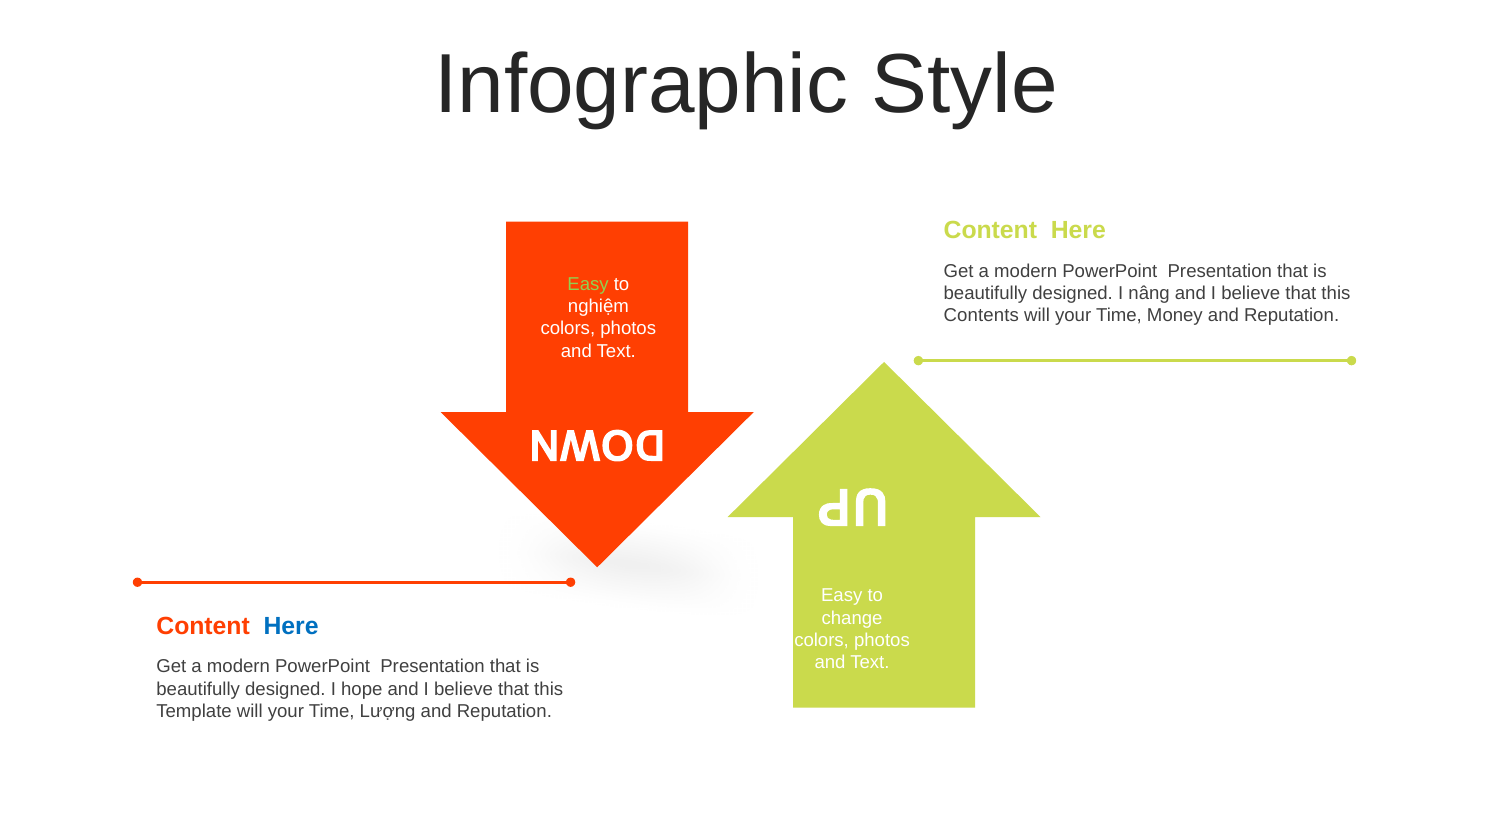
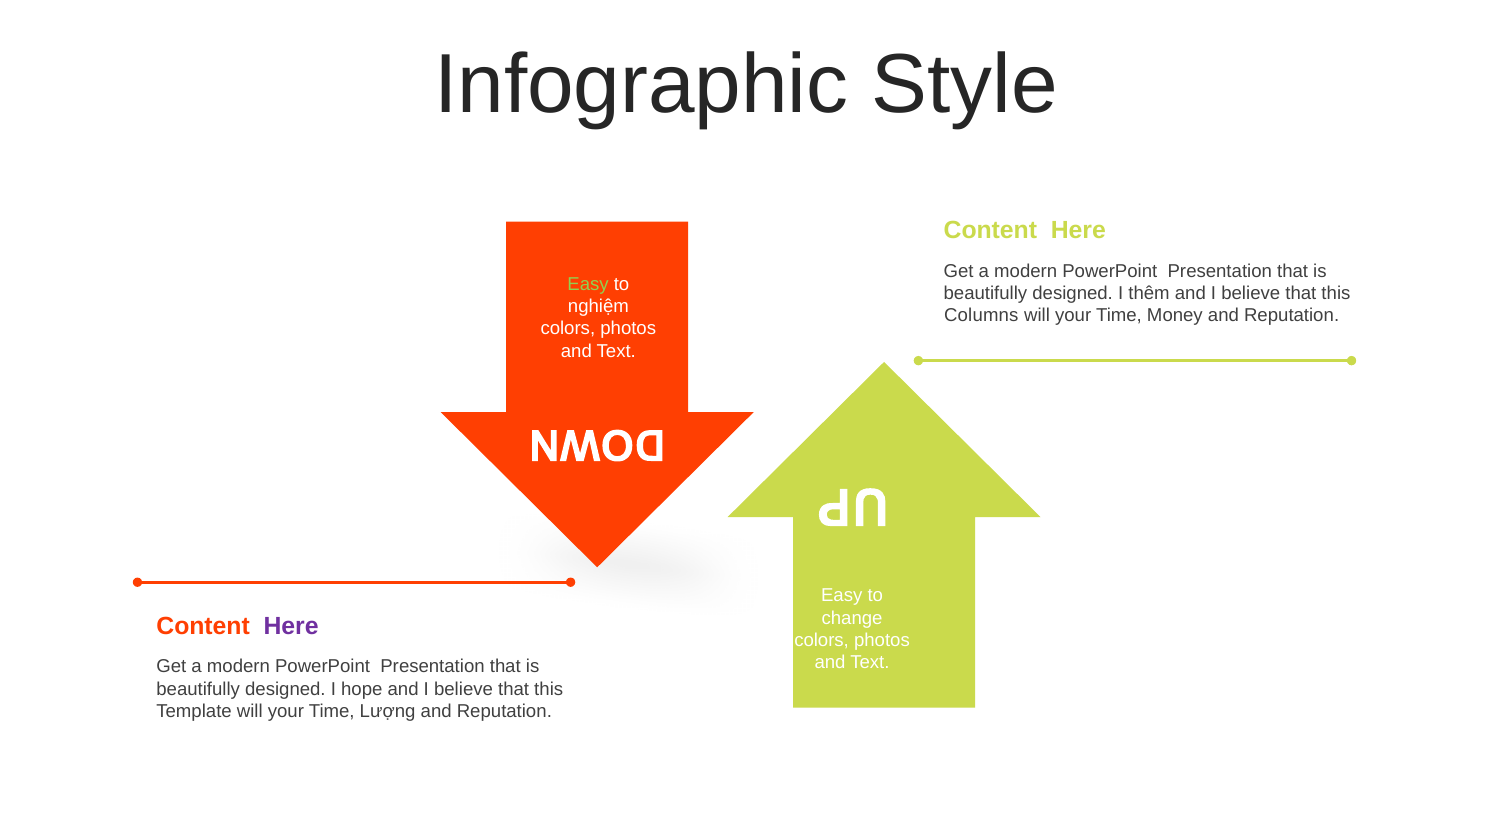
nâng: nâng -> thêm (1149, 293)
Contents: Contents -> Columns (981, 315)
Here colour: blue -> purple (291, 626)
